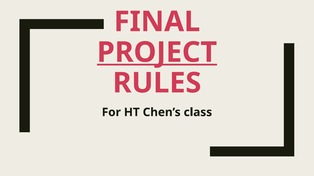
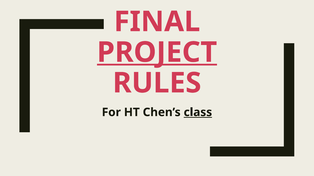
class underline: none -> present (198, 113)
